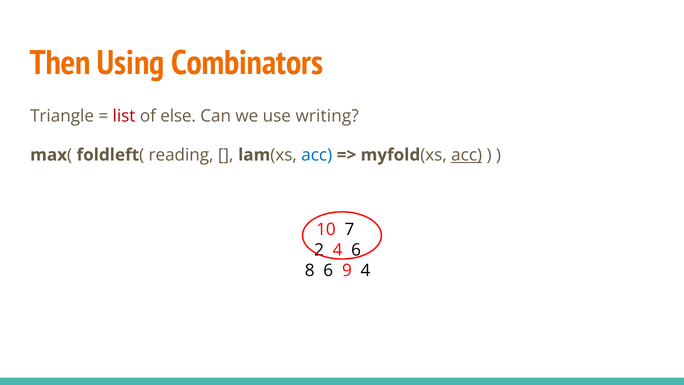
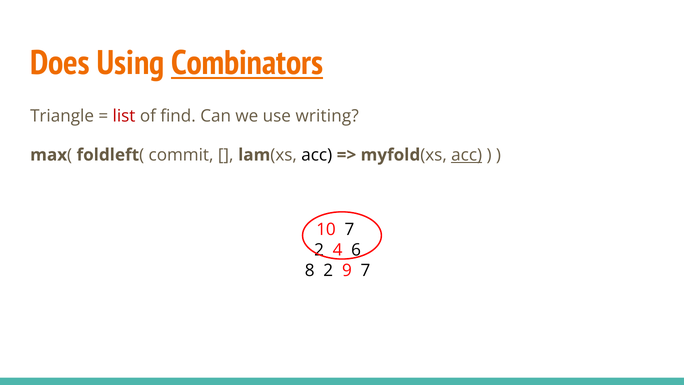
Then: Then -> Does (60, 63)
Combinators underline: none -> present (247, 63)
else: else -> find (178, 116)
reading: reading -> commit (181, 155)
acc colour: blue -> black (317, 155)
8 6: 6 -> 2 (328, 270)
9 4: 4 -> 7 (365, 270)
